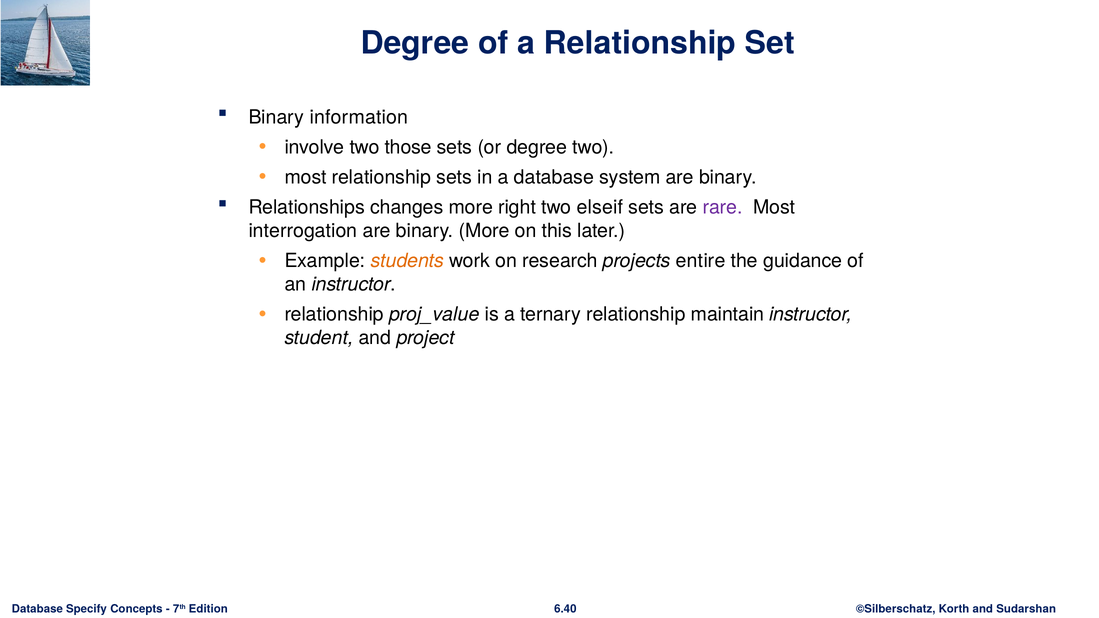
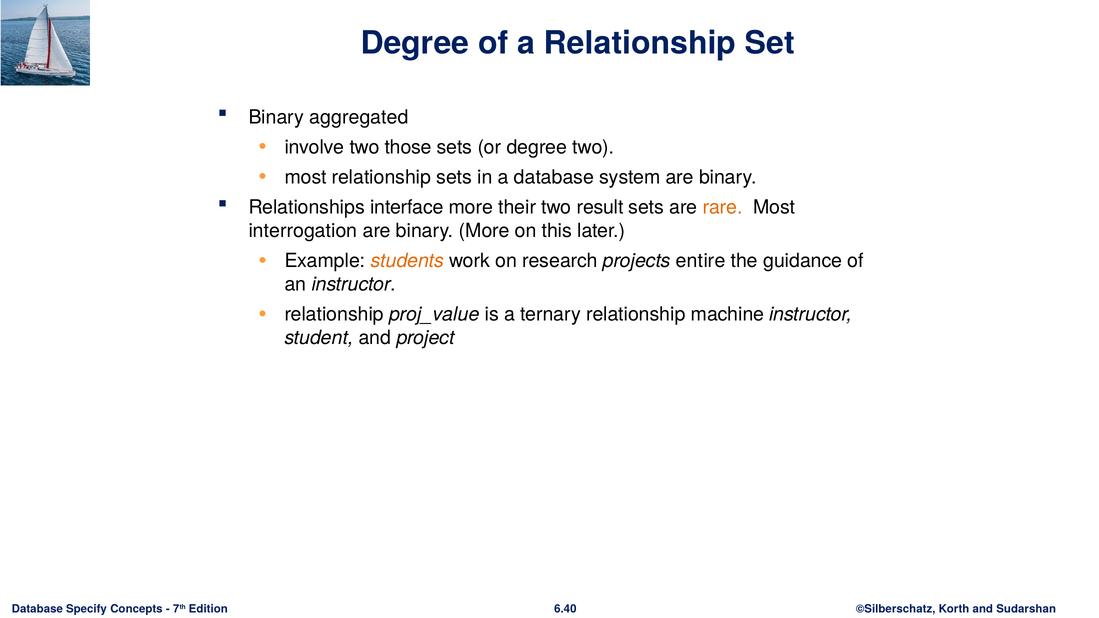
information: information -> aggregated (359, 117)
changes: changes -> interface (407, 208)
right: right -> their (517, 208)
elseif: elseif -> result (600, 208)
rare colour: purple -> orange (723, 208)
maintain: maintain -> machine (727, 315)
